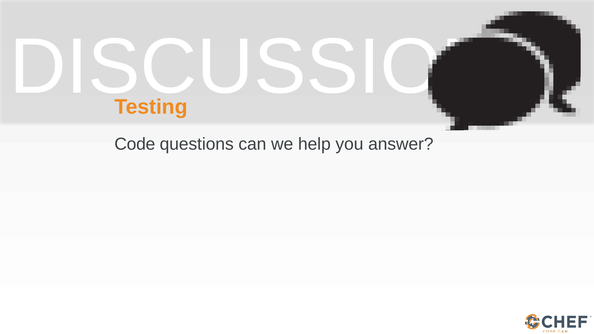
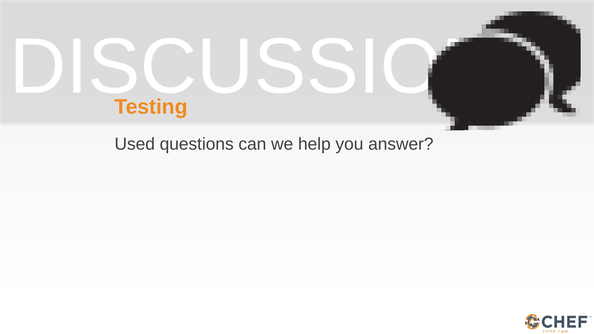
Code: Code -> Used (135, 144)
